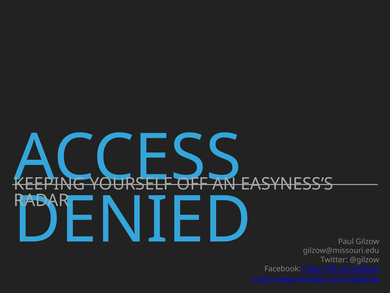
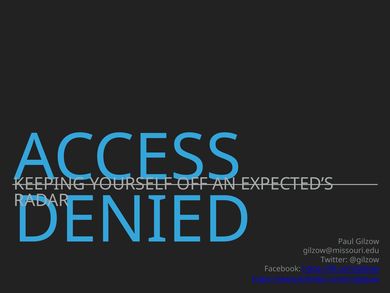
EASYNESS’S: EASYNESS’S -> EXPECTED’S (287, 184)
